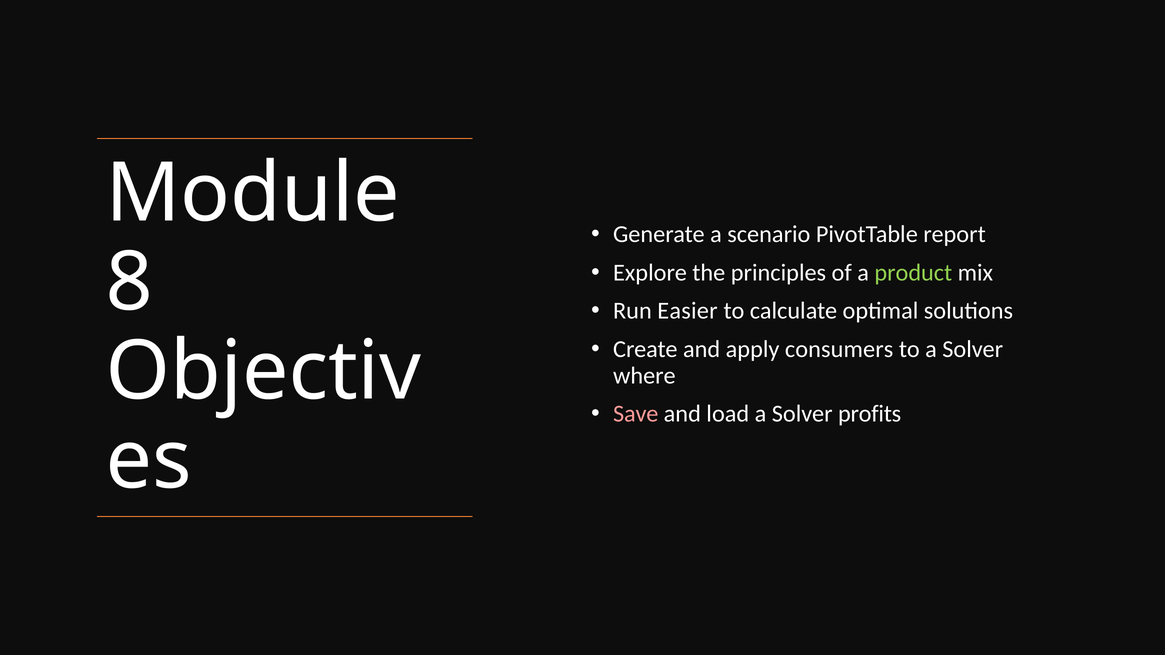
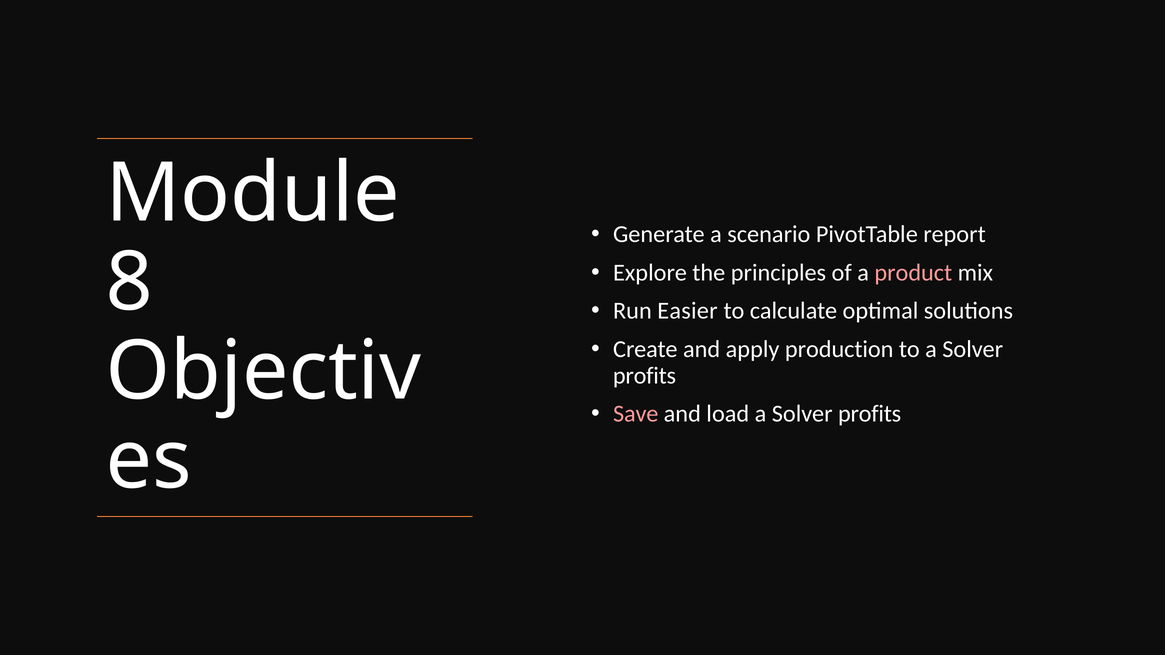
product colour: light green -> pink (913, 273)
consumers: consumers -> production (839, 349)
where: where -> profits (644, 376)
